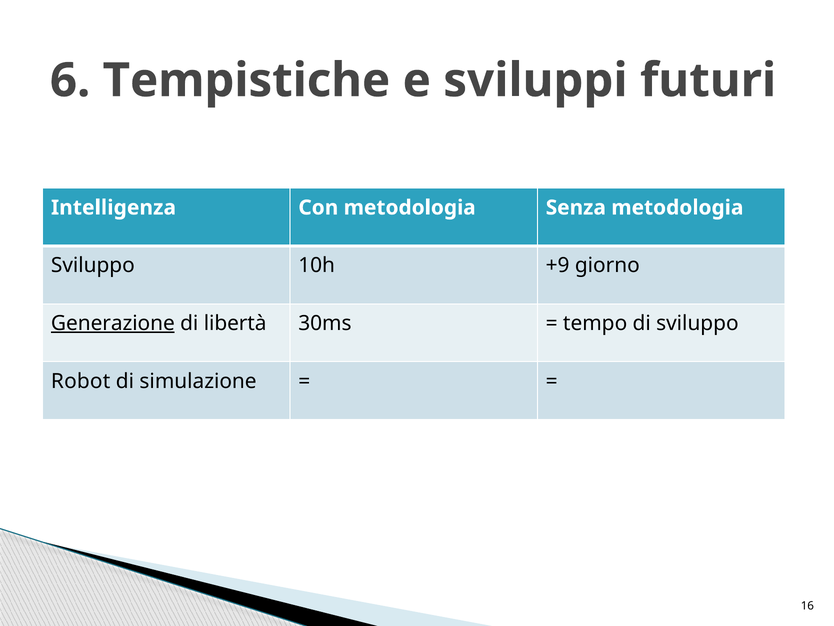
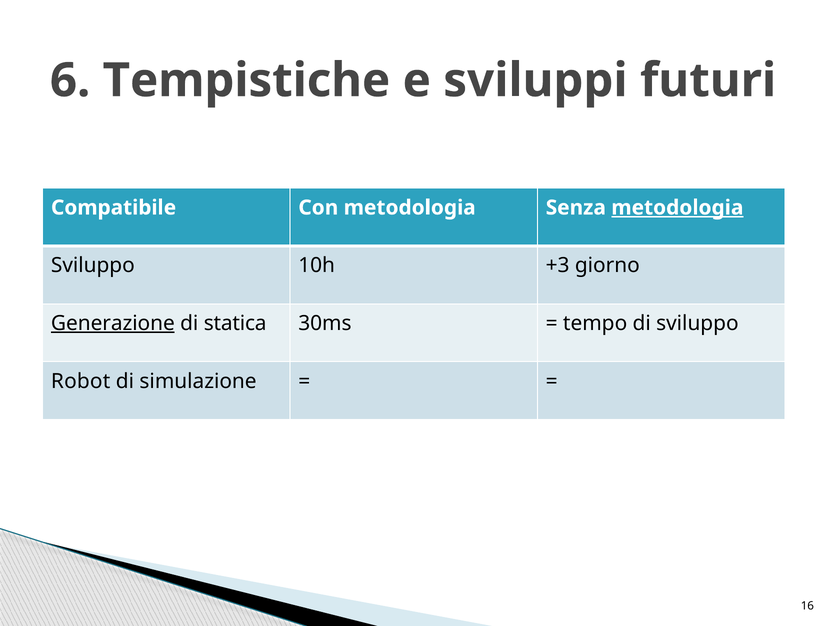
Intelligenza: Intelligenza -> Compatibile (114, 207)
metodologia underline: none -> present (677, 207)
+9: +9 -> +3 (558, 265)
libertà: libertà -> statica (235, 323)
